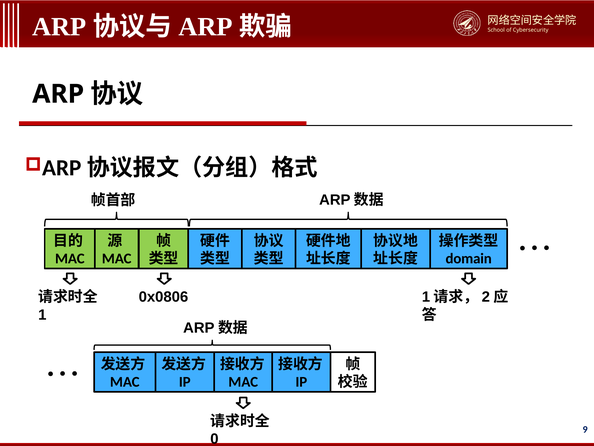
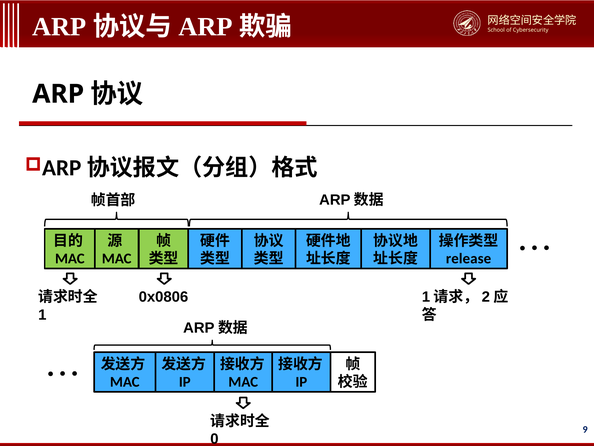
domain: domain -> release (469, 258)
